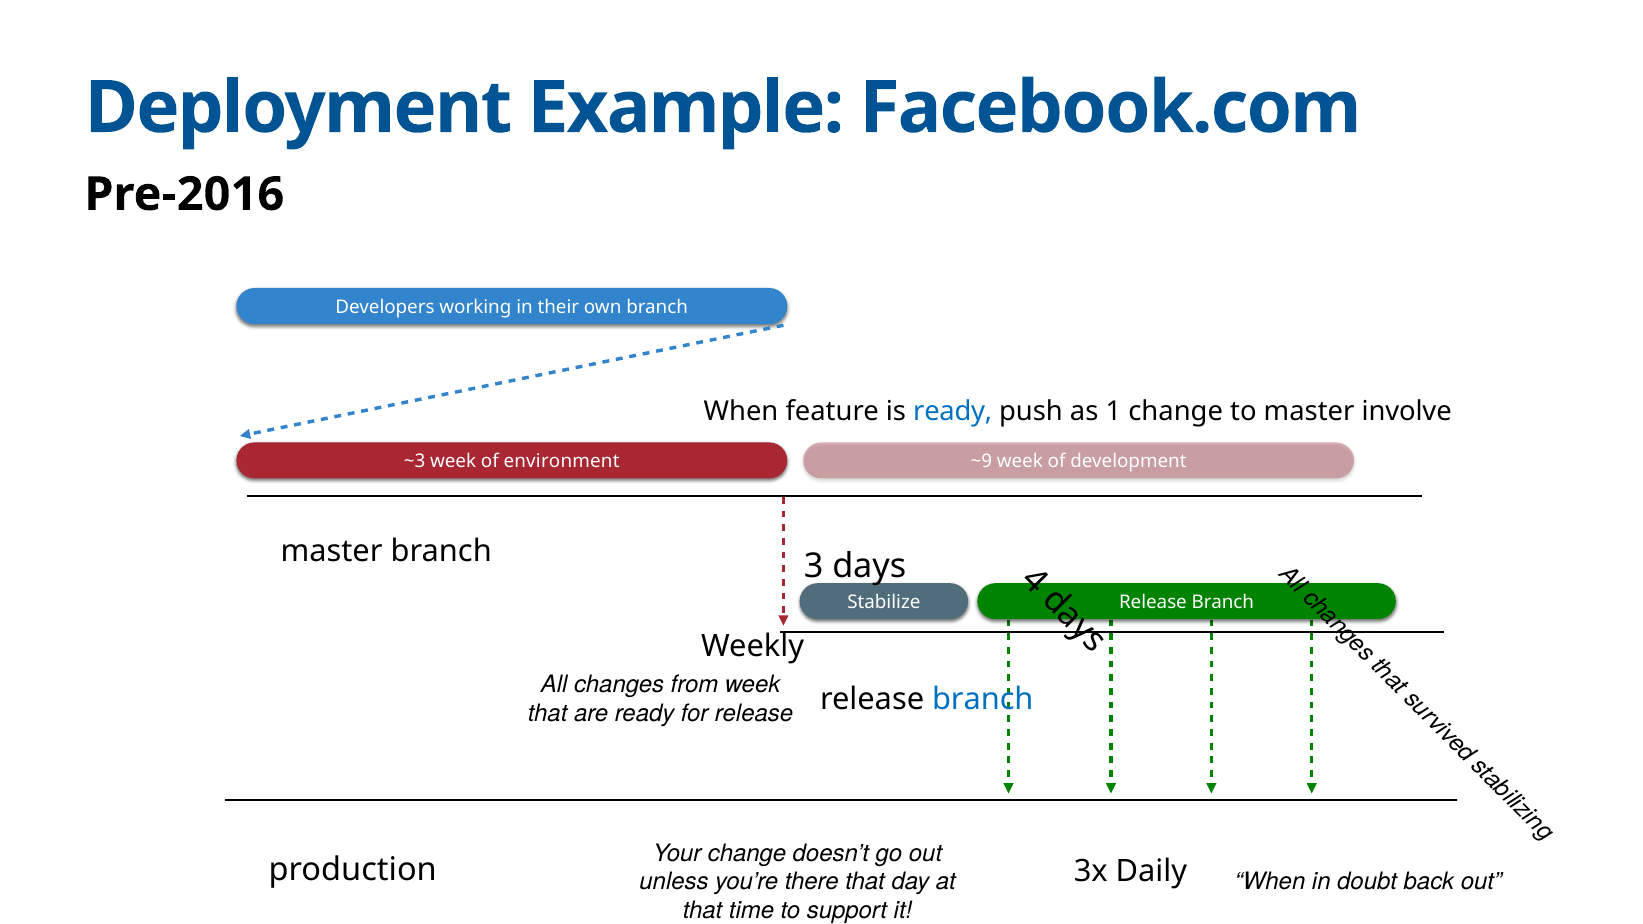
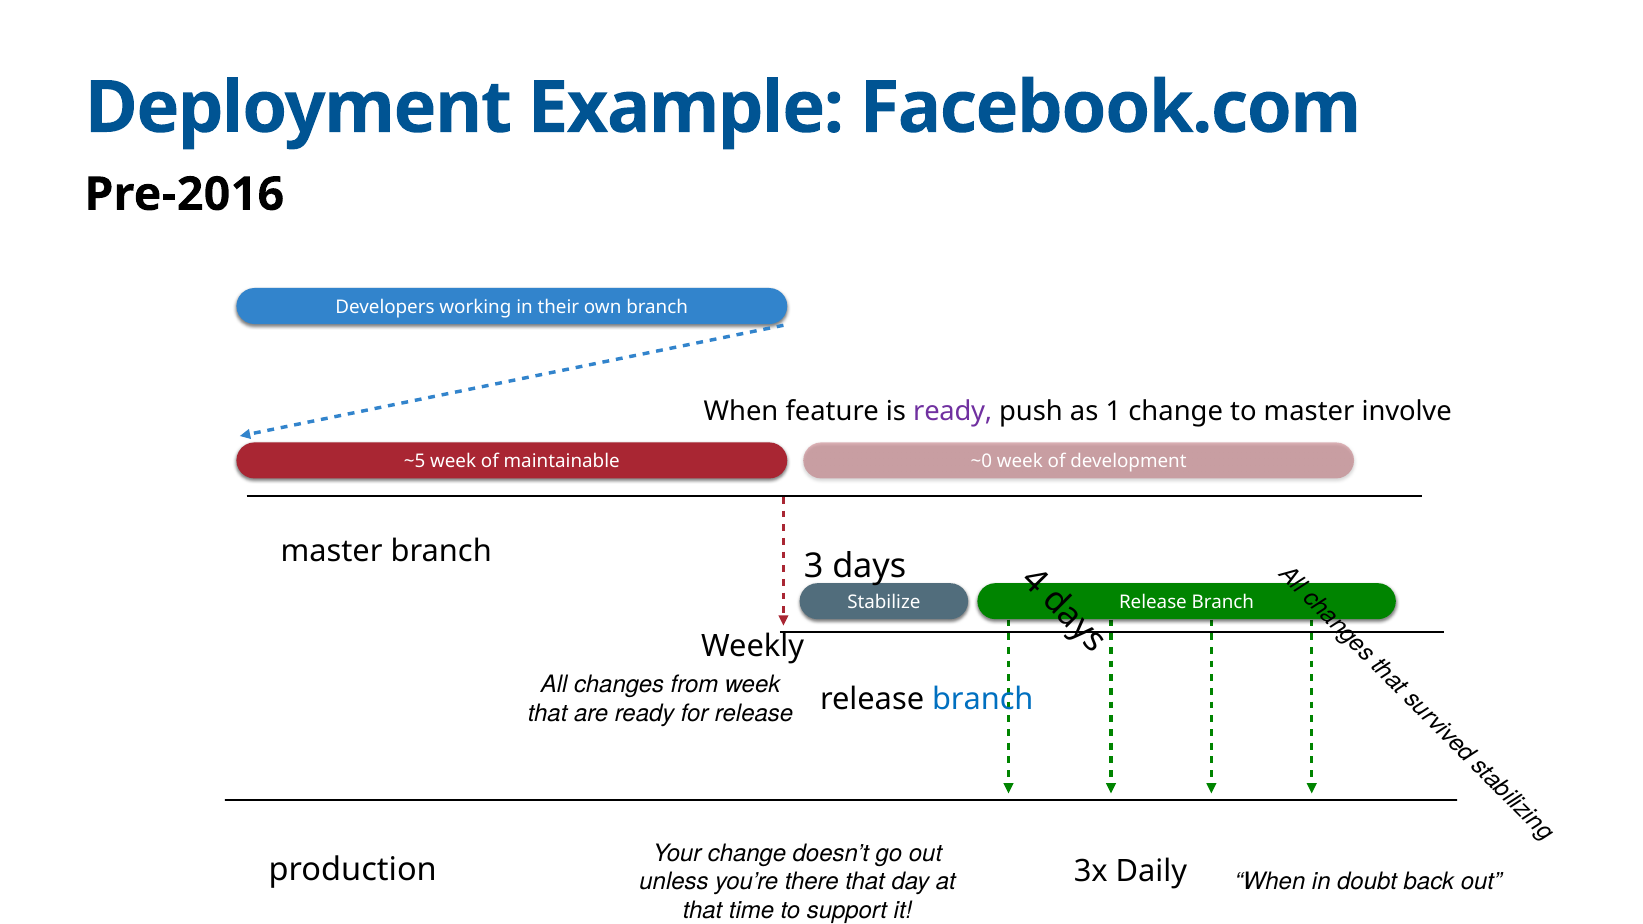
ready colour: blue -> purple (953, 412)
~3: ~3 -> ~5 (415, 462)
environment: environment -> maintainable (562, 462)
~9: ~9 -> ~0 (981, 462)
